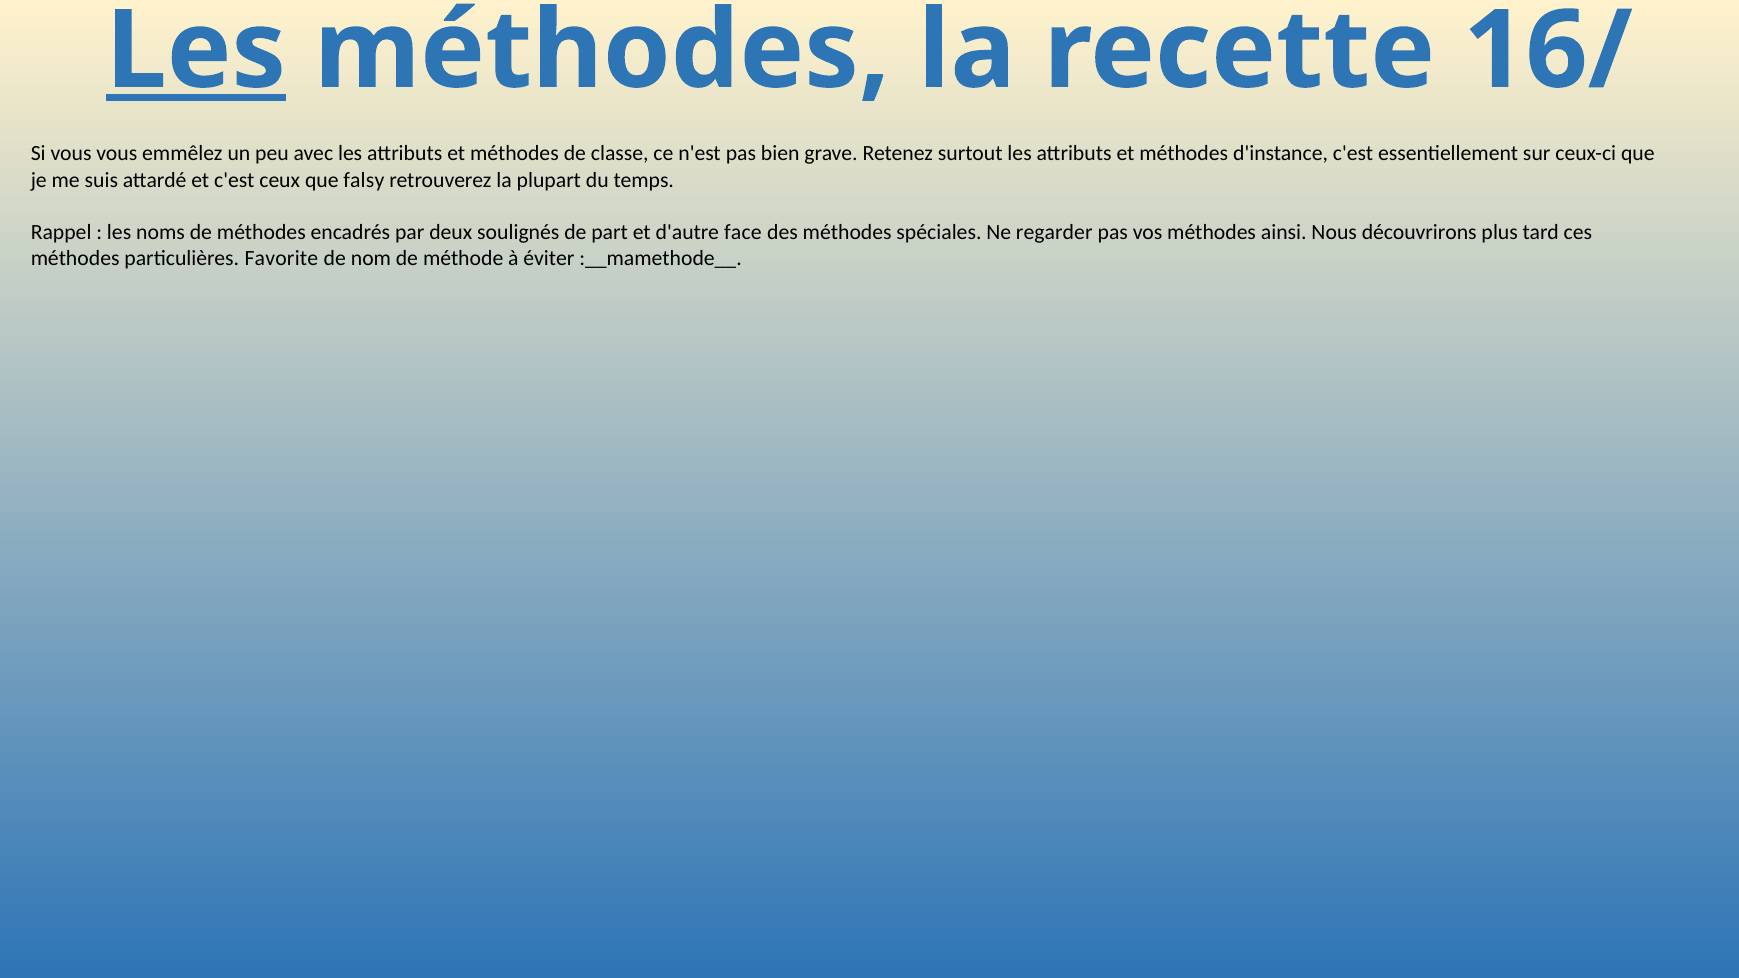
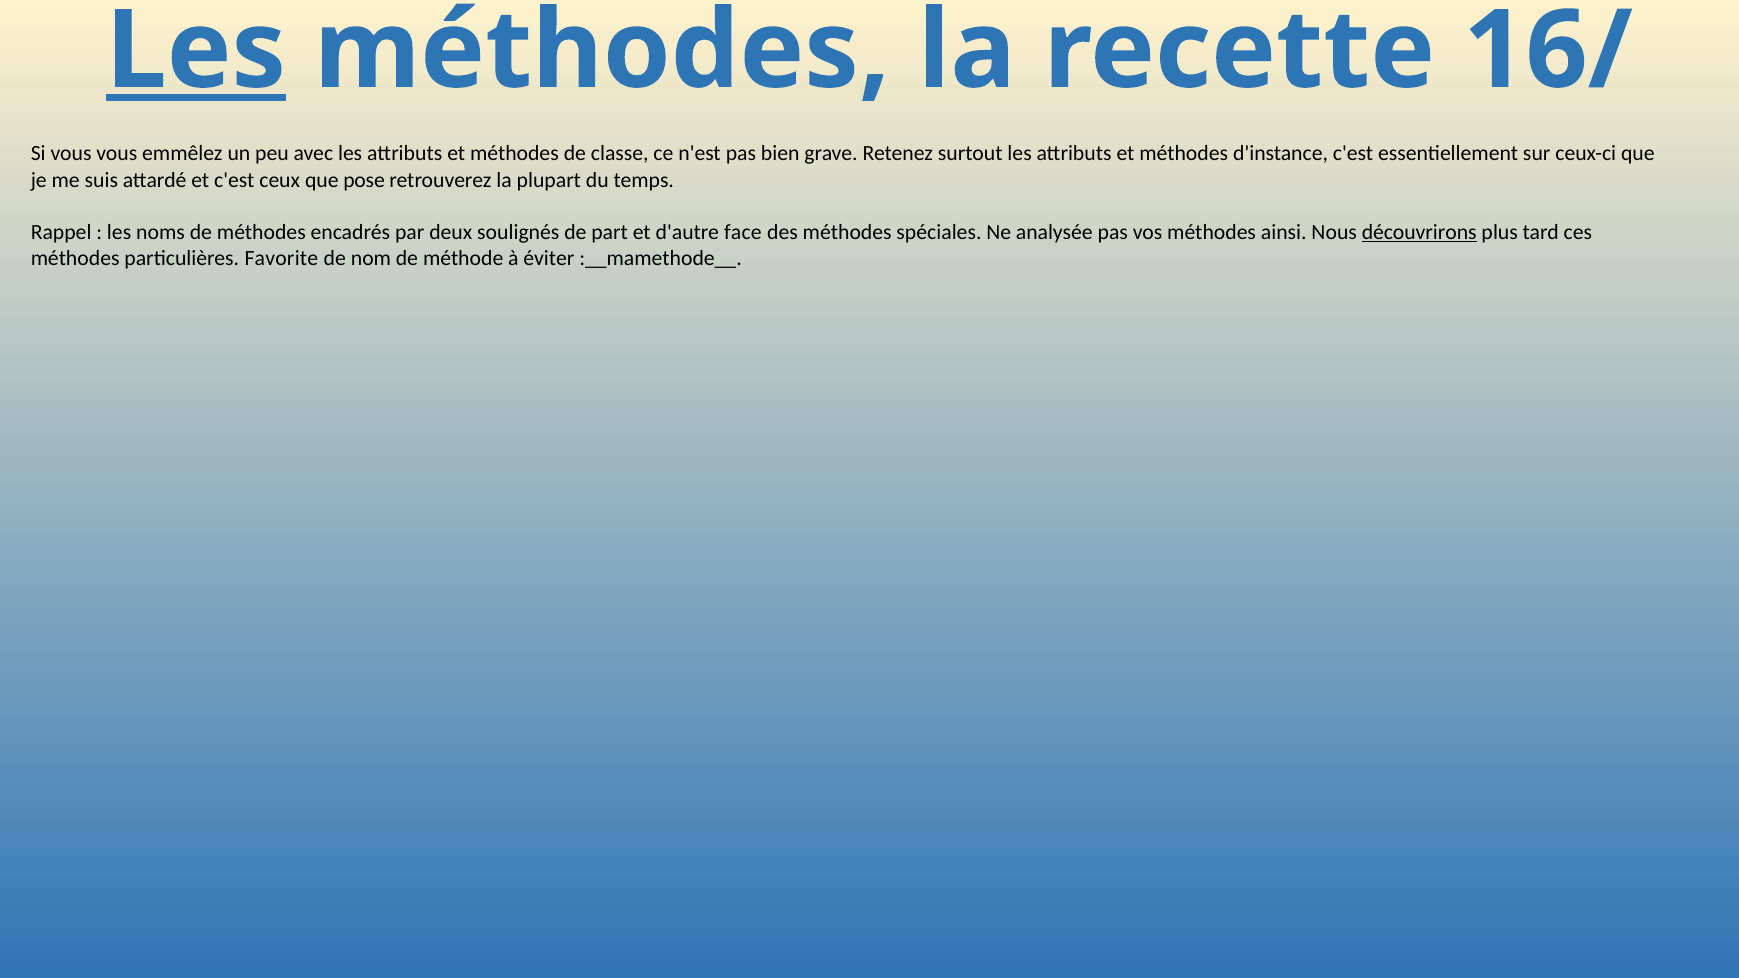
falsy: falsy -> pose (364, 180)
regarder: regarder -> analysée (1054, 232)
découvrirons underline: none -> present (1419, 232)
